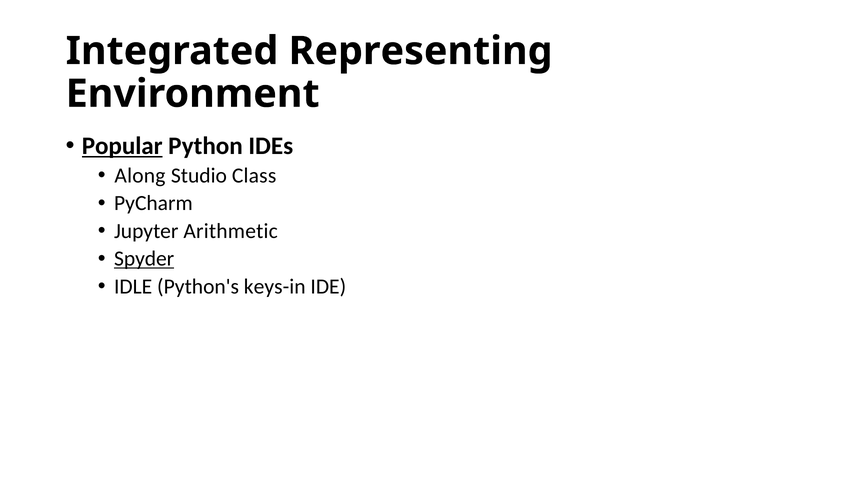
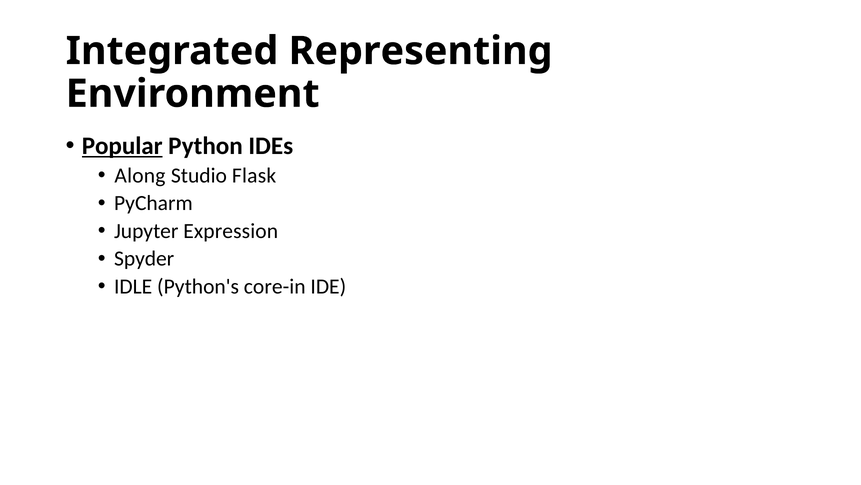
Class: Class -> Flask (254, 175)
Arithmetic: Arithmetic -> Expression (231, 231)
Spyder underline: present -> none (144, 258)
keys-in: keys-in -> core-in (275, 286)
